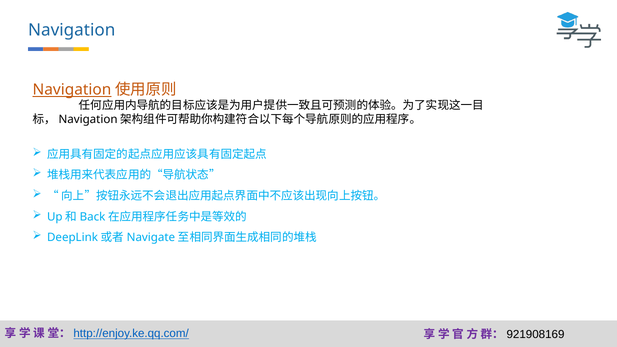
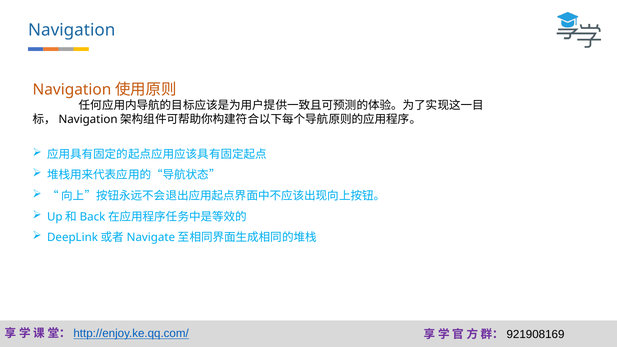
Navigation underline: present -> none (72, 90)
